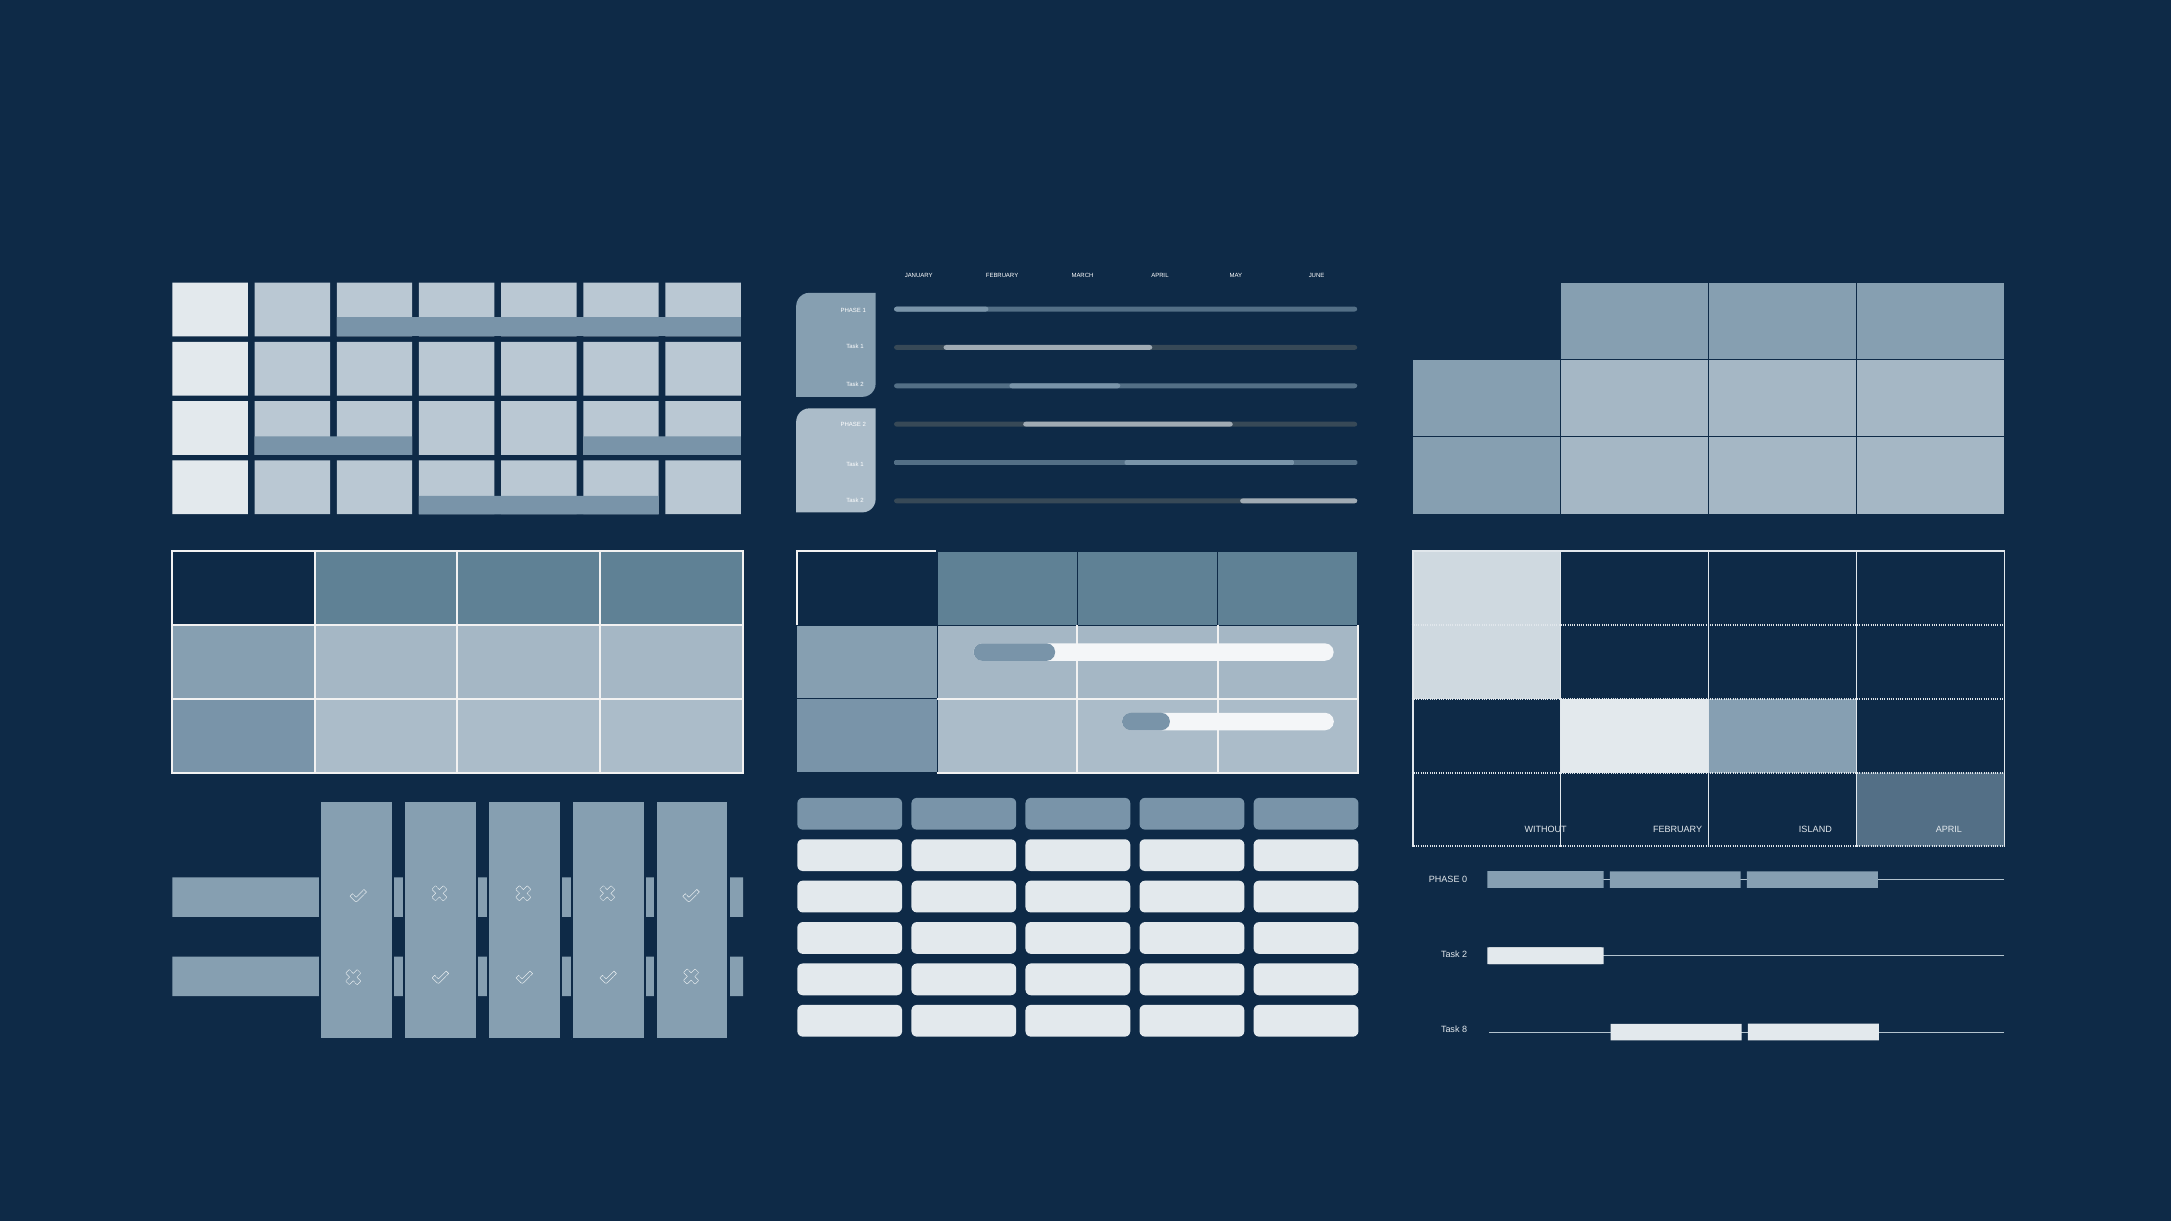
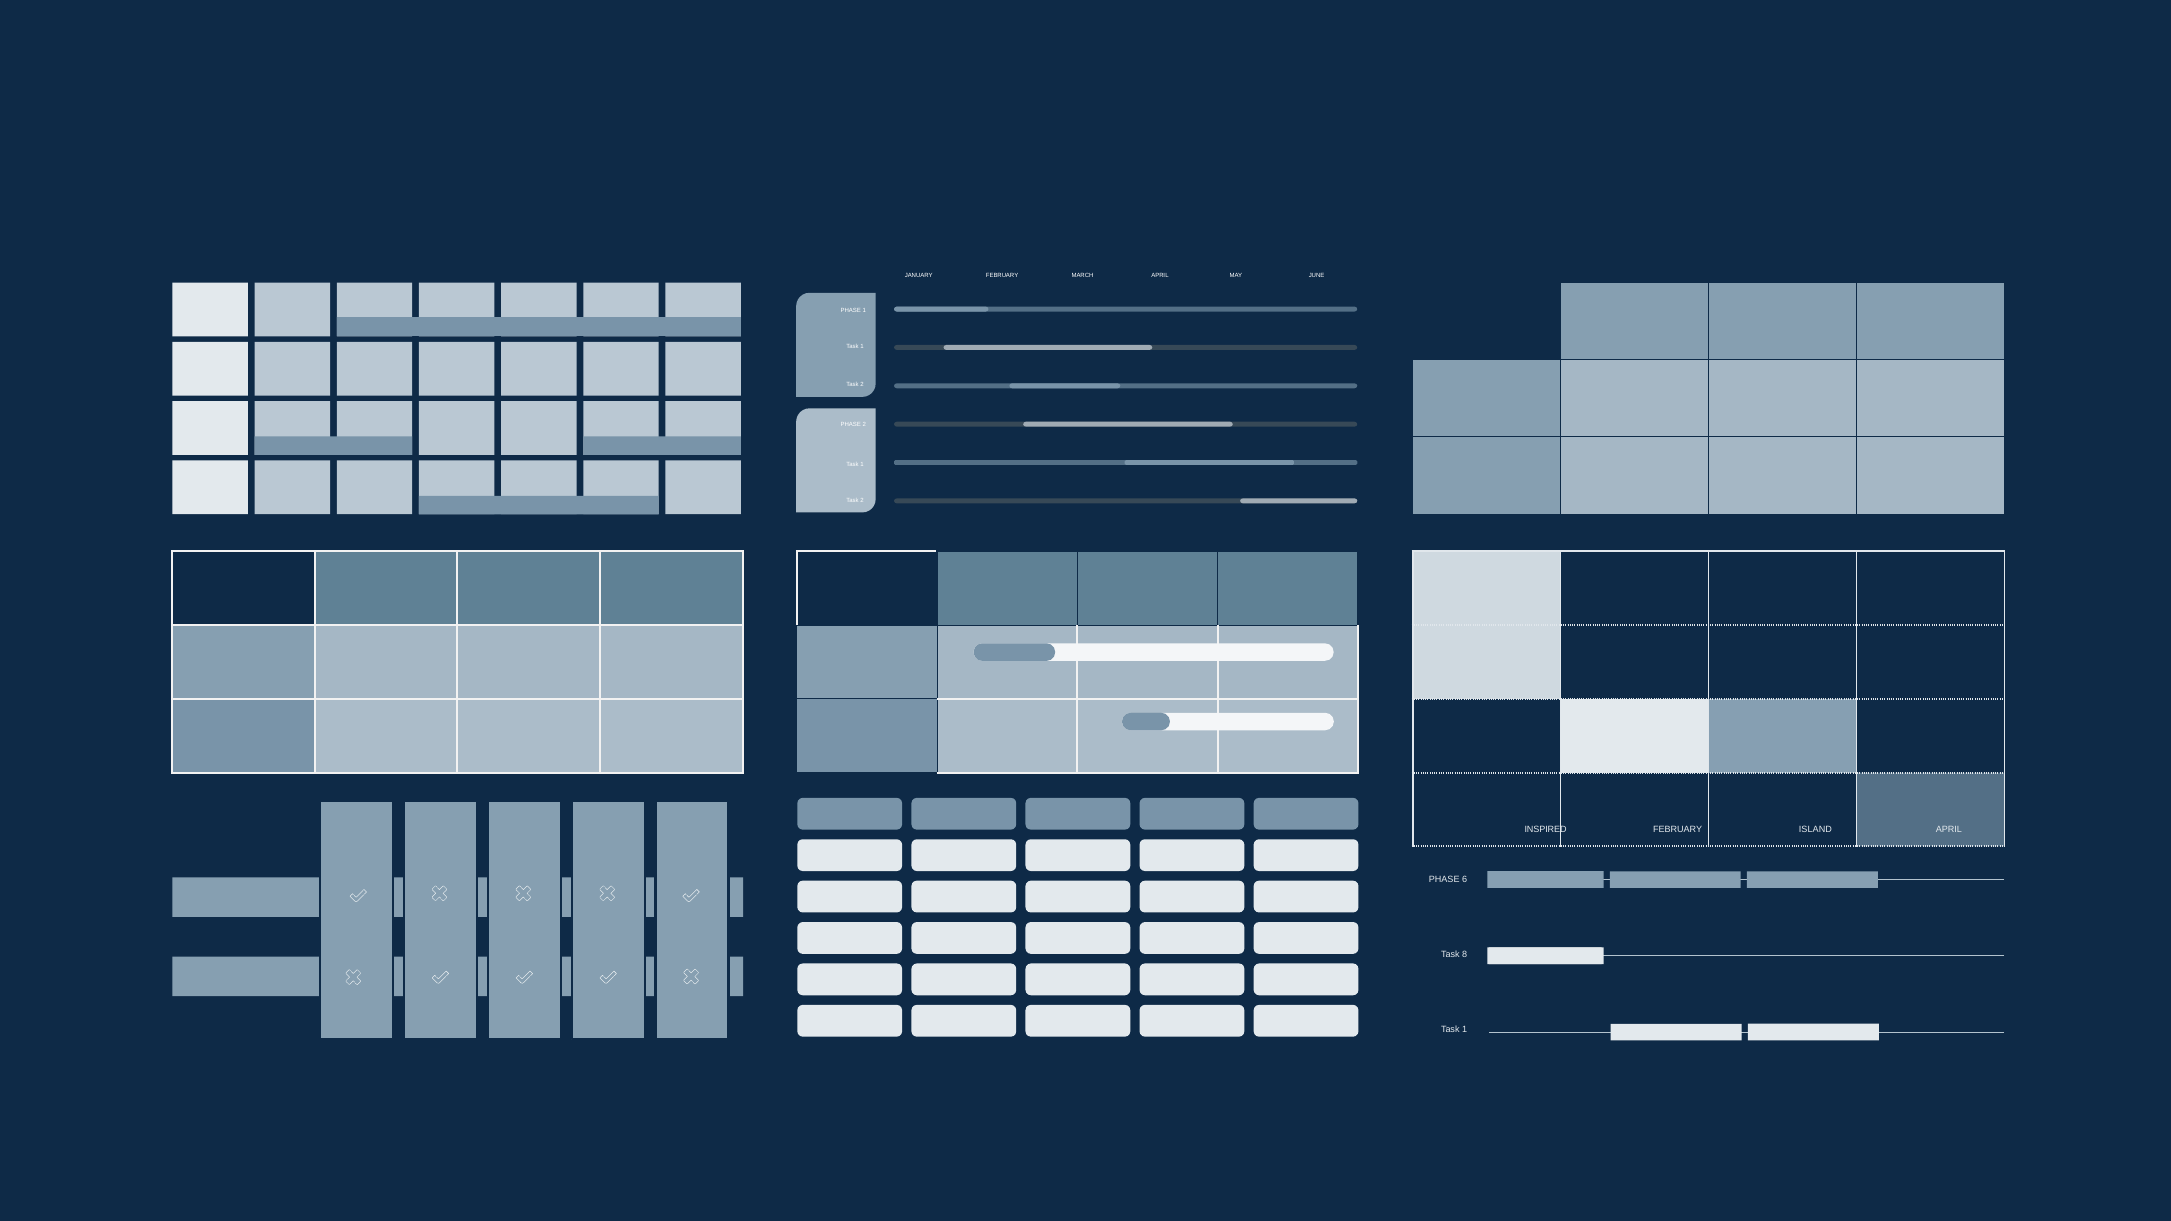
WITHOUT: WITHOUT -> INSPIRED (1546, 830)
0: 0 -> 6 (1465, 880)
2: 2 -> 8 (1465, 955)
8: 8 -> 1 (1465, 1030)
